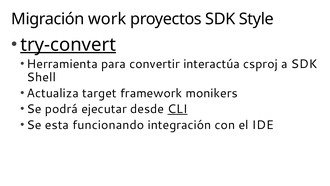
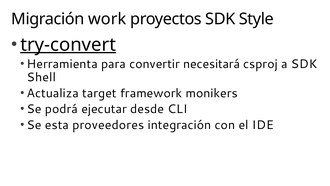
interactúa: interactúa -> necesitará (212, 64)
CLI underline: present -> none (177, 109)
funcionando: funcionando -> proveedores (108, 125)
